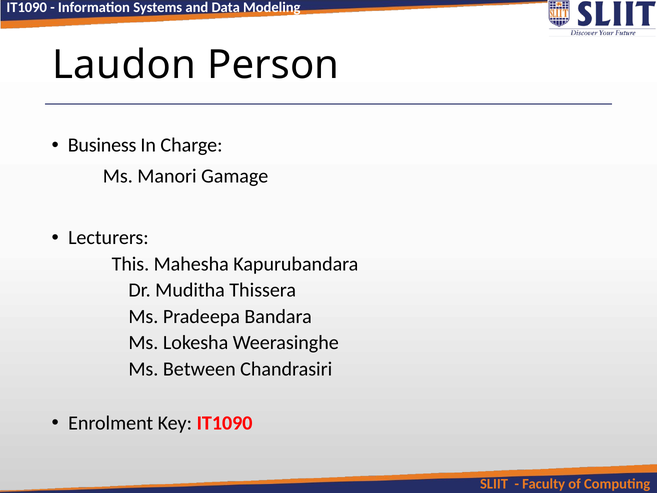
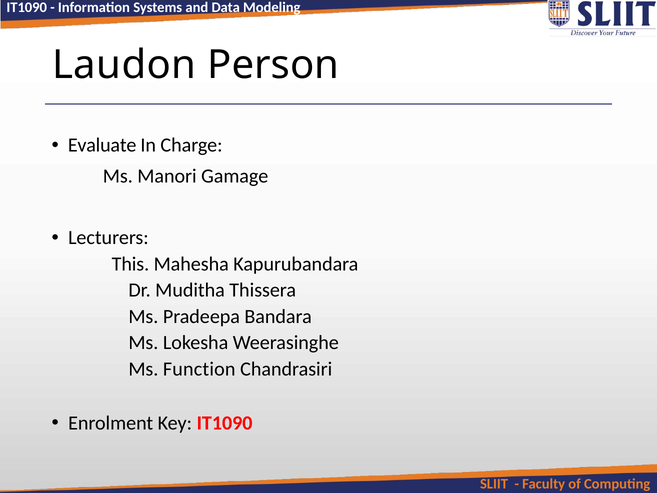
Business: Business -> Evaluate (102, 145)
Between: Between -> Function (199, 369)
